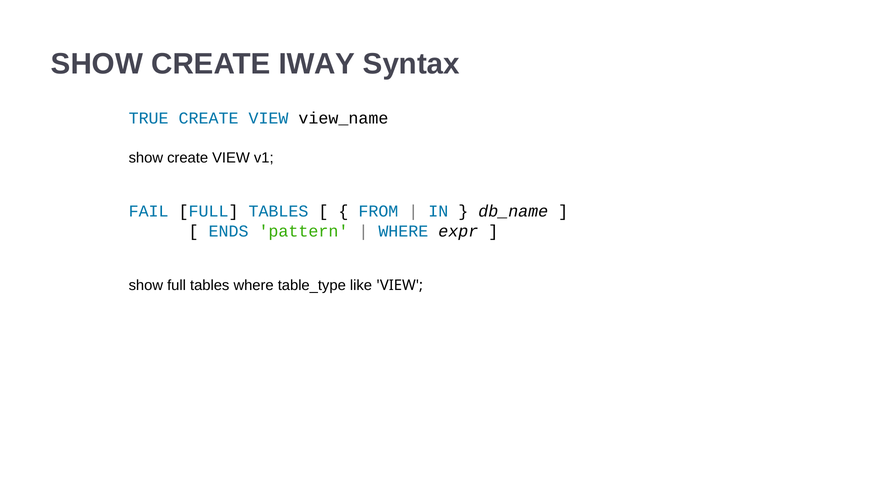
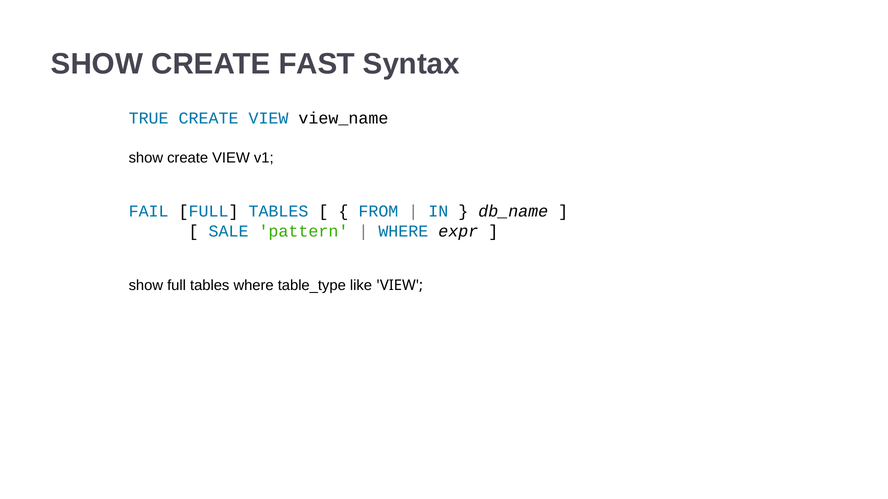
IWAY: IWAY -> FAST (317, 64)
ENDS: ENDS -> SALE (229, 232)
